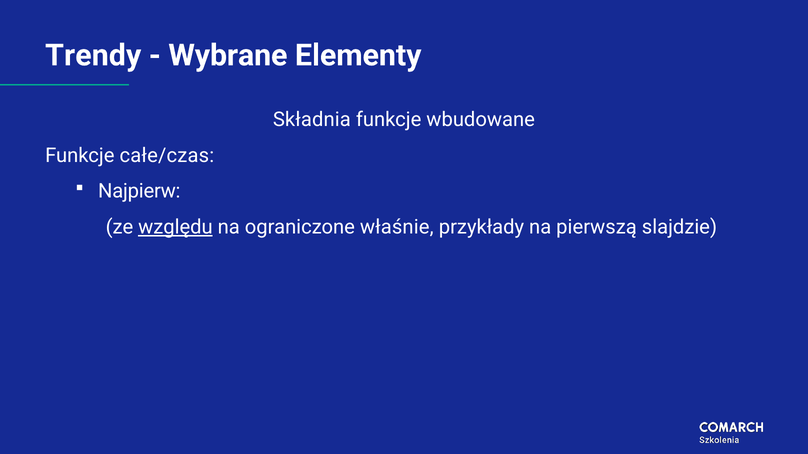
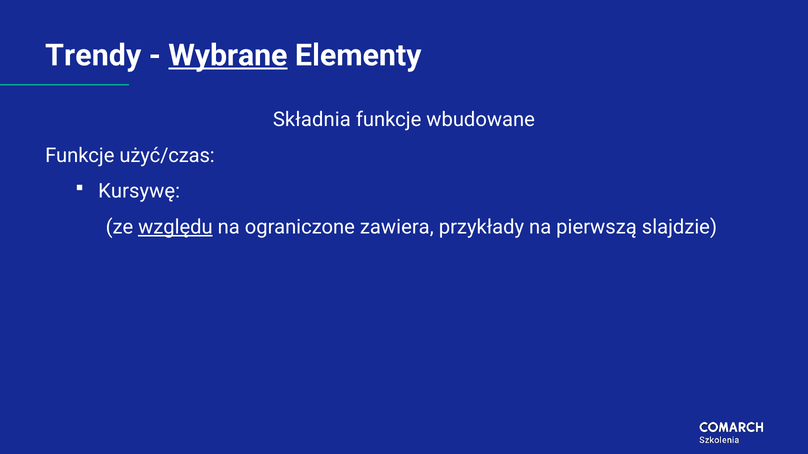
Wybrane underline: none -> present (228, 55)
całe/czas: całe/czas -> użyć/czas (167, 156)
Najpierw: Najpierw -> Kursywę (139, 191)
właśnie: właśnie -> zawiera (397, 227)
